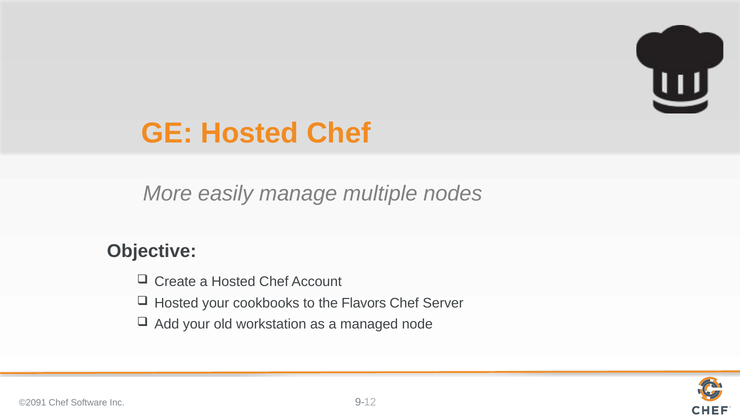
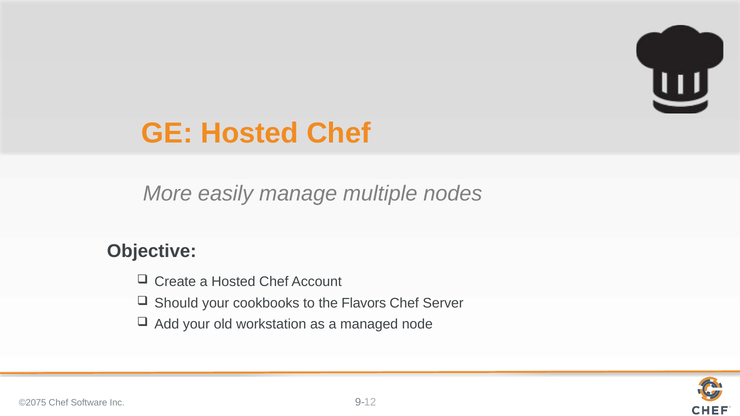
Hosted: Hosted -> Should (176, 303)
©2091: ©2091 -> ©2075 (33, 403)
